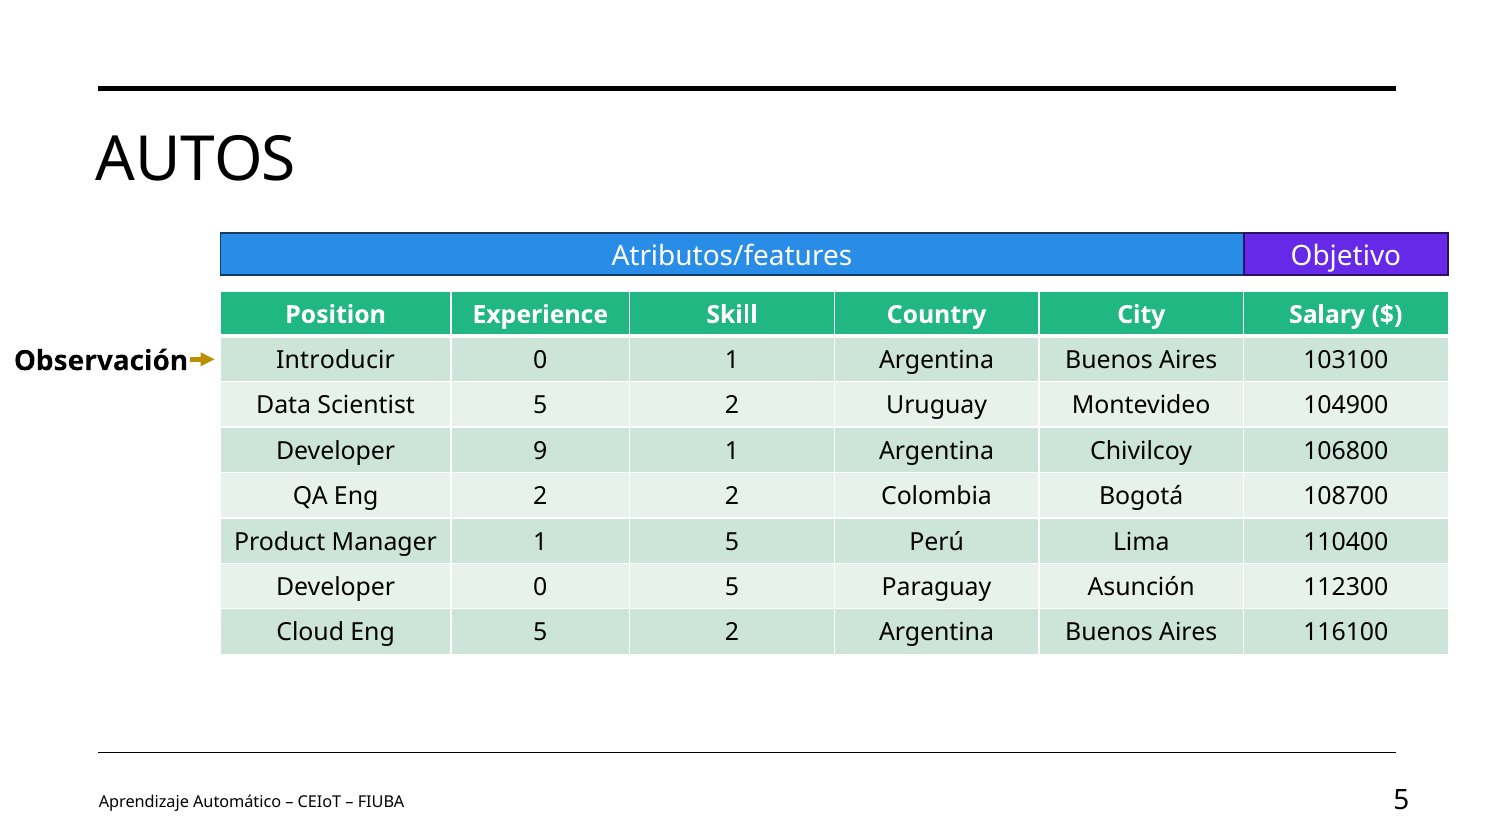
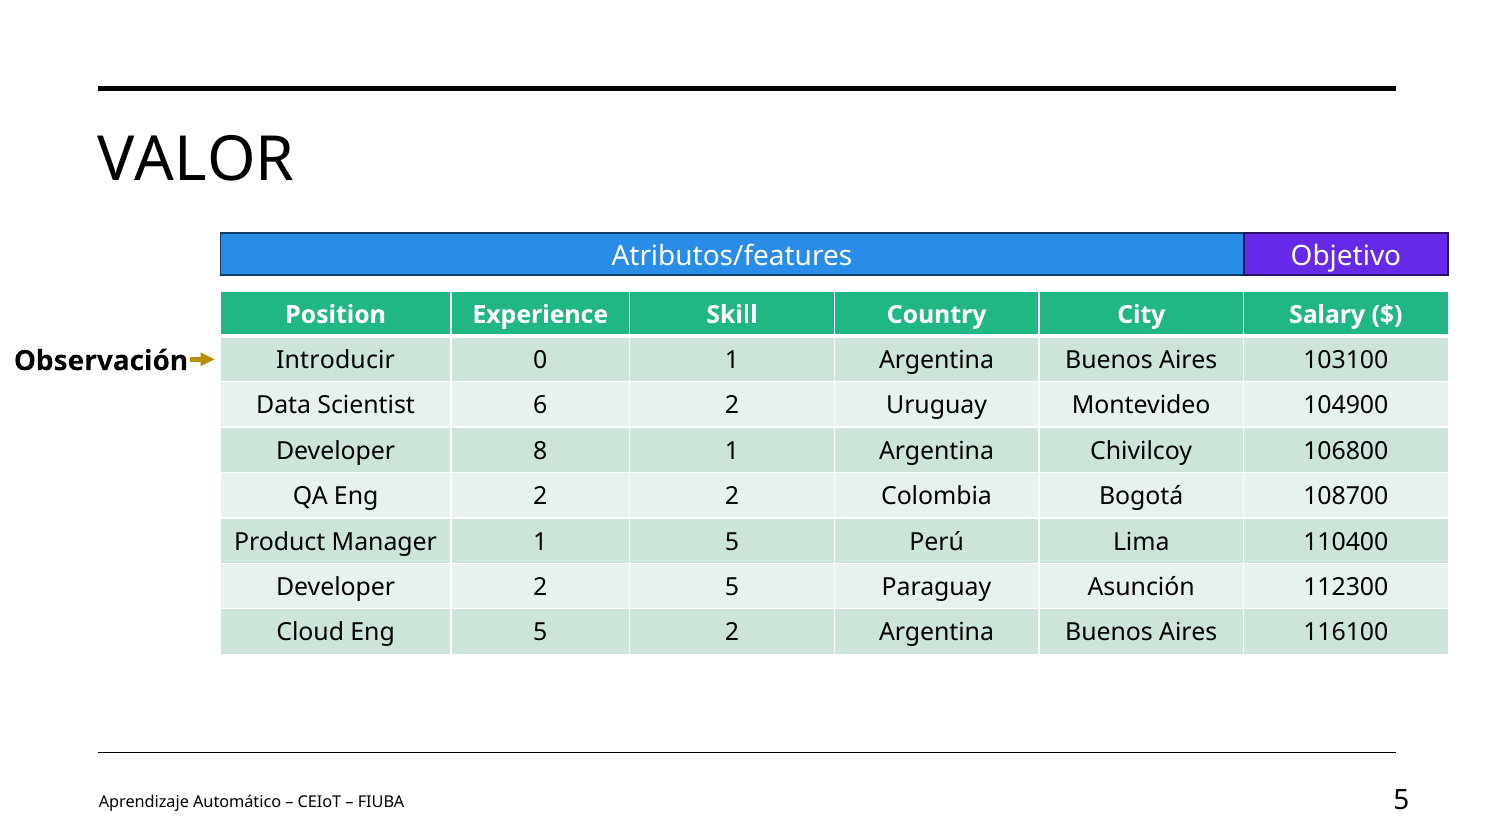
AUTOS: AUTOS -> VALOR (196, 160)
Scientist 5: 5 -> 6 (540, 406)
9: 9 -> 8 (540, 451)
Developer 0: 0 -> 2 (540, 588)
